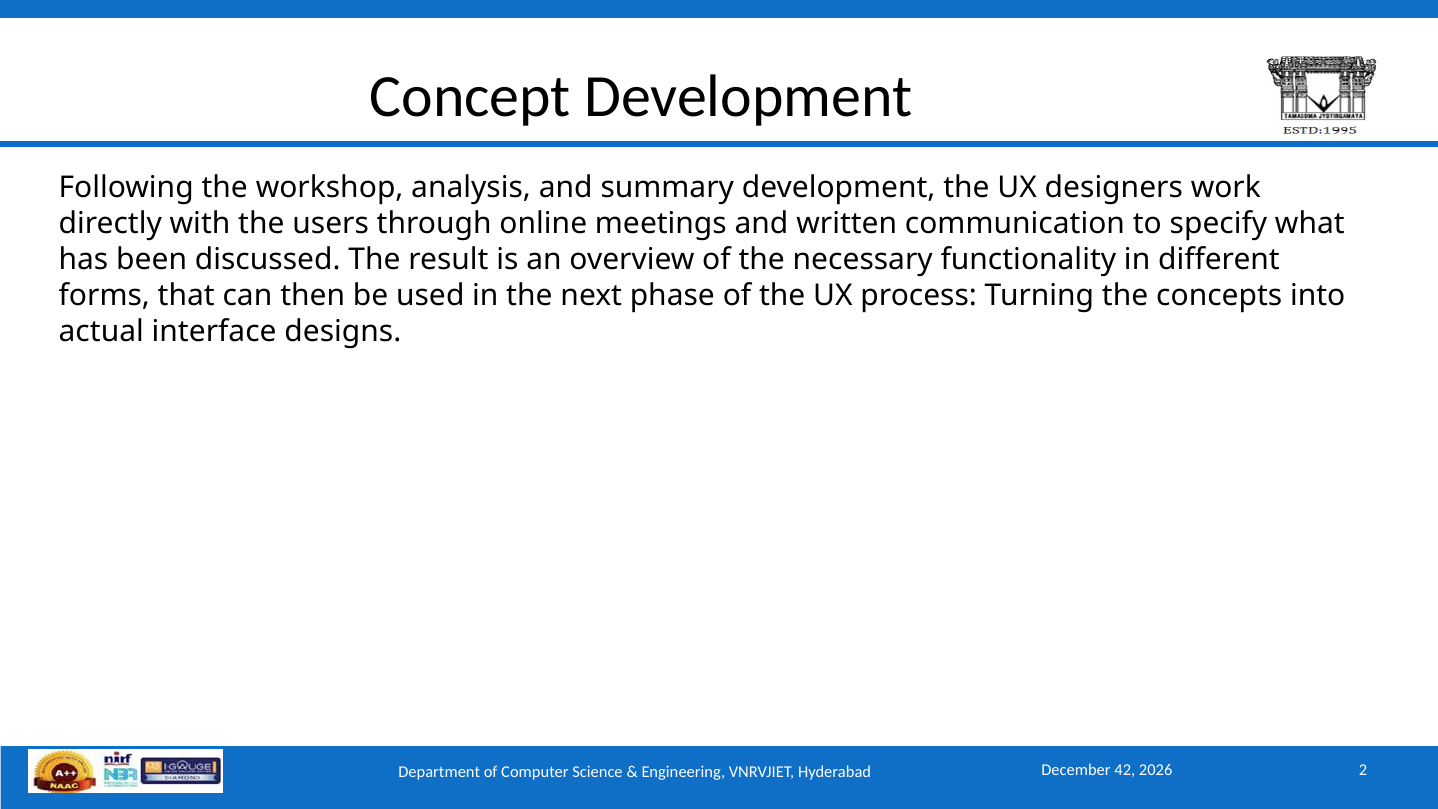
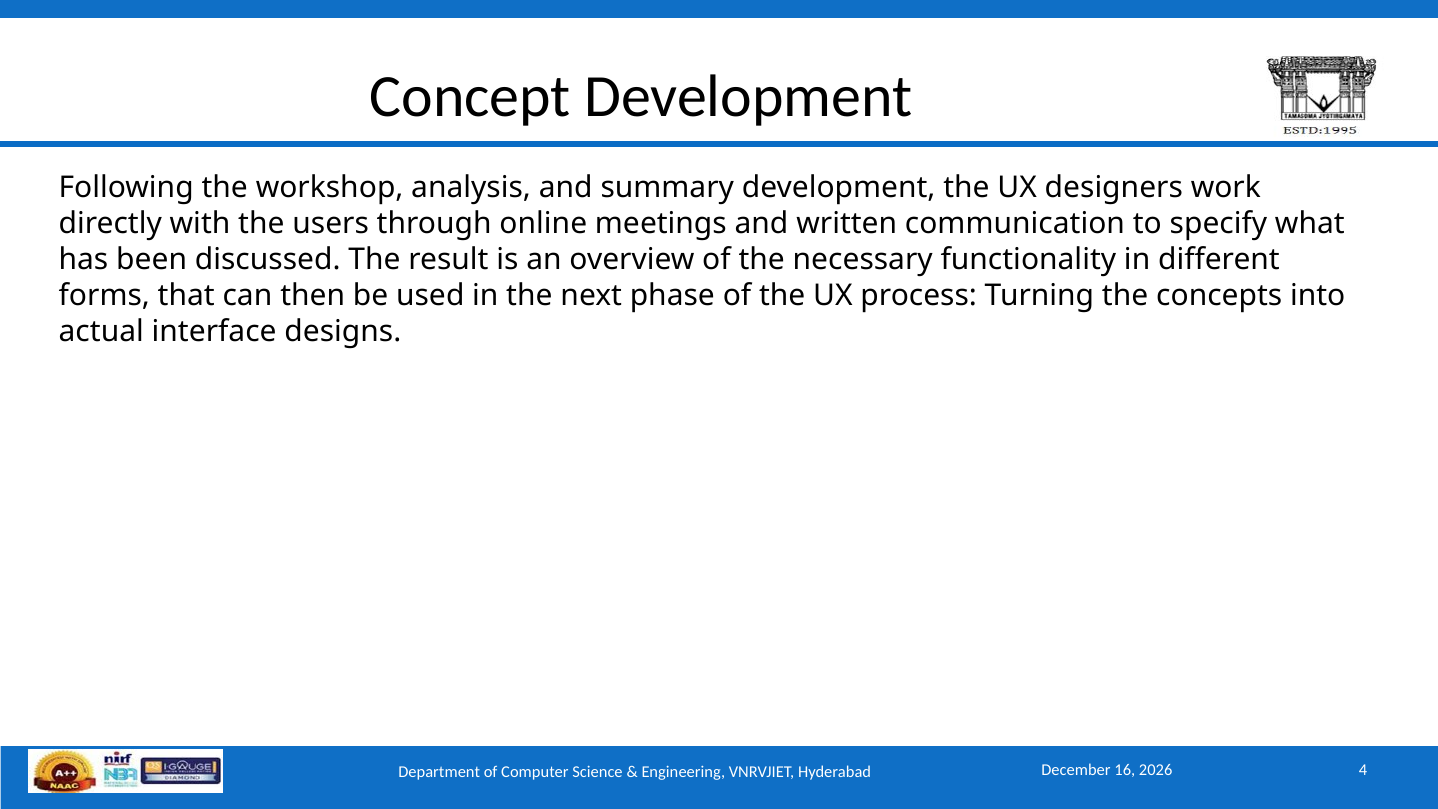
42: 42 -> 16 (1125, 770)
2: 2 -> 4 (1363, 770)
